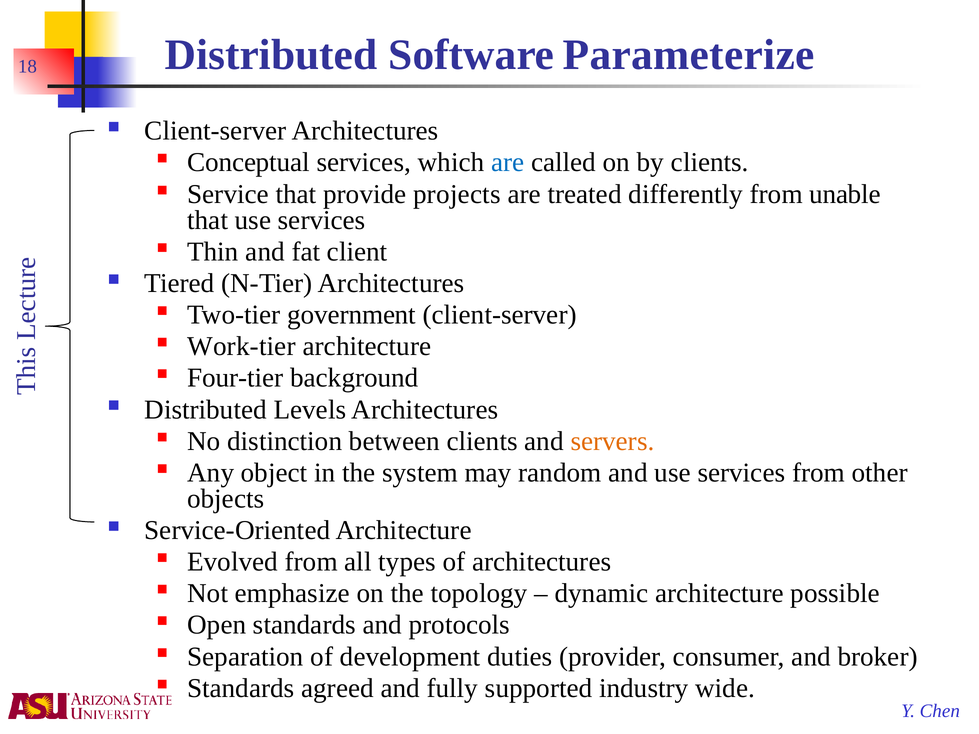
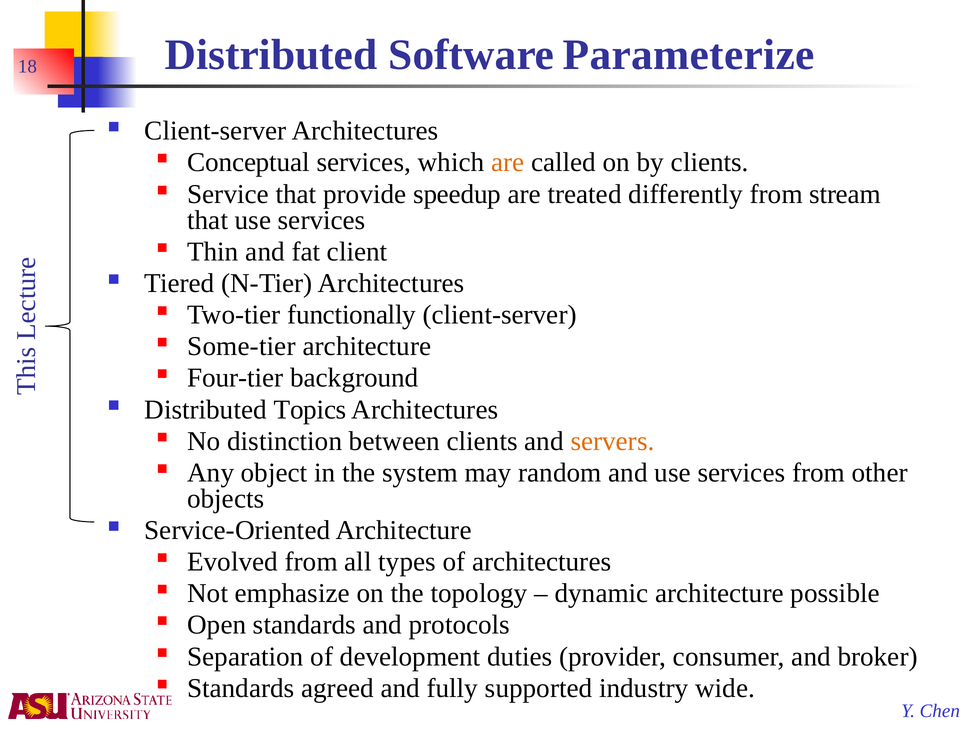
are colour: blue -> orange (508, 163)
projects: projects -> speedup (457, 194)
unable: unable -> stream (845, 194)
government: government -> functionally (352, 315)
Work-tier: Work-tier -> Some-tier (241, 347)
Levels: Levels -> Topics (310, 410)
